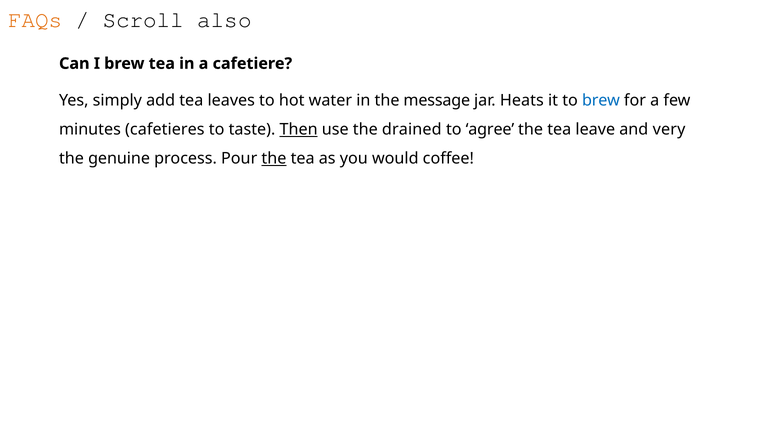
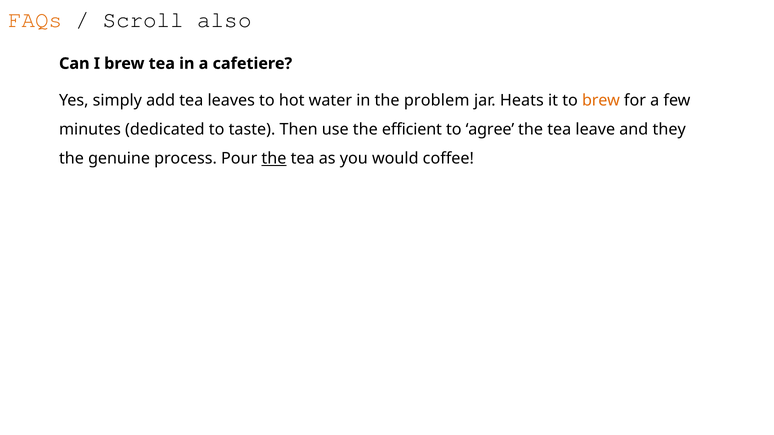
message: message -> problem (437, 101)
brew colour: blue -> orange (601, 101)
cafetieres: cafetieres -> dedicated (165, 130)
Then underline: present -> none (299, 130)
drained: drained -> efficient (412, 130)
very: very -> they (669, 130)
